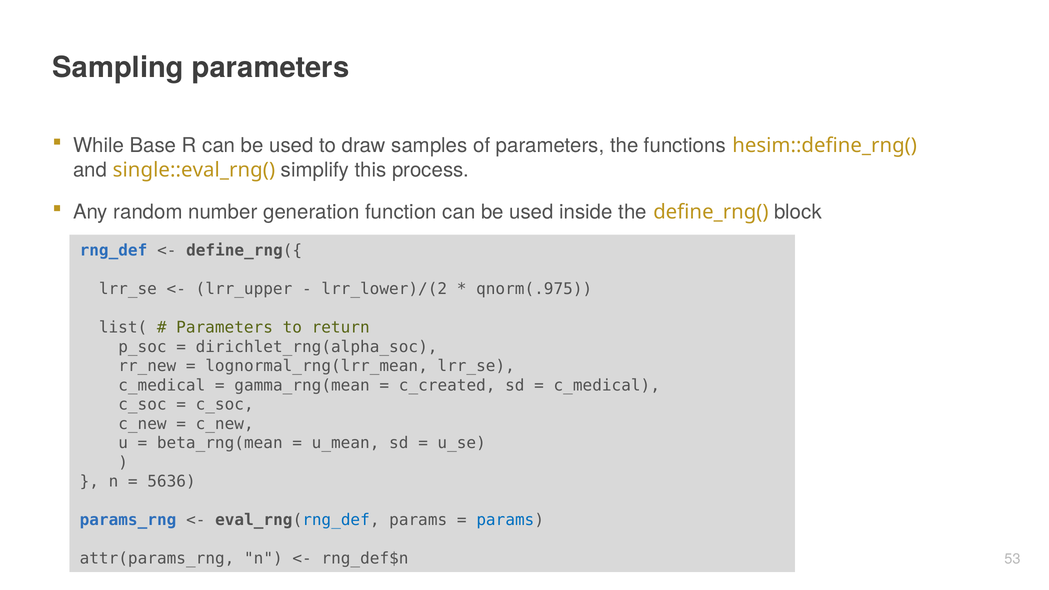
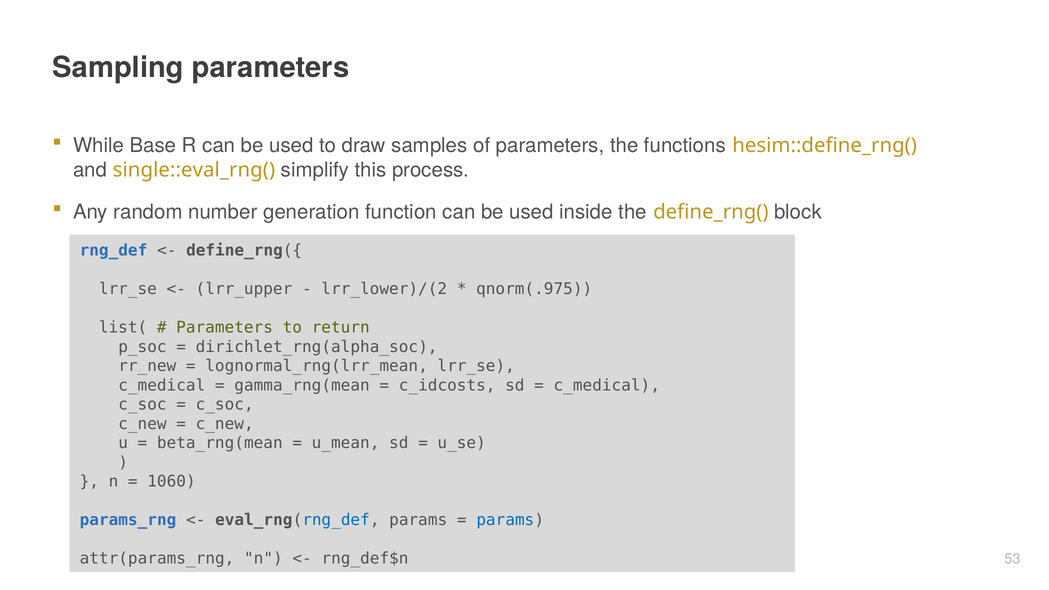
c_created: c_created -> c_idcosts (447, 385)
5636: 5636 -> 1060 (171, 482)
